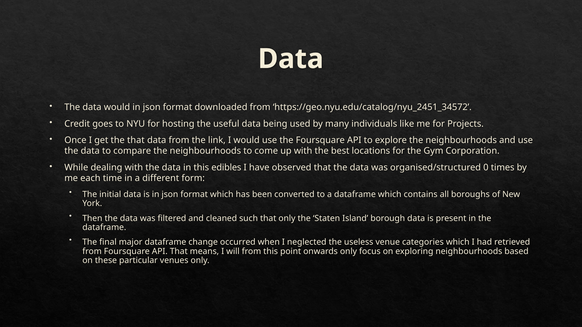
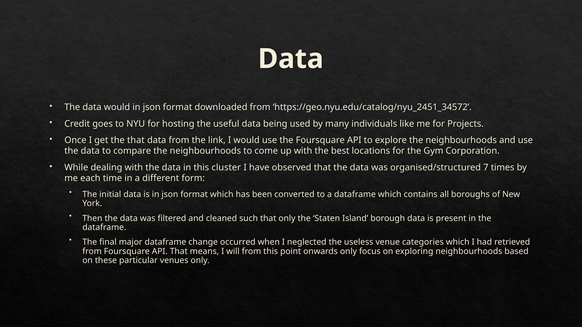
edibles: edibles -> cluster (226, 168)
0: 0 -> 7 (486, 168)
